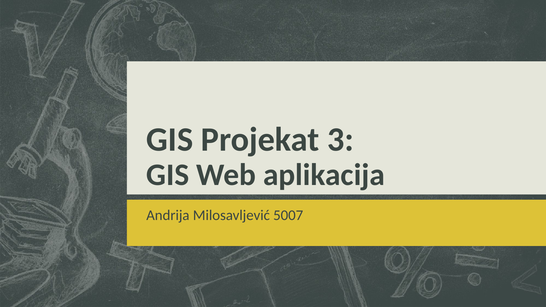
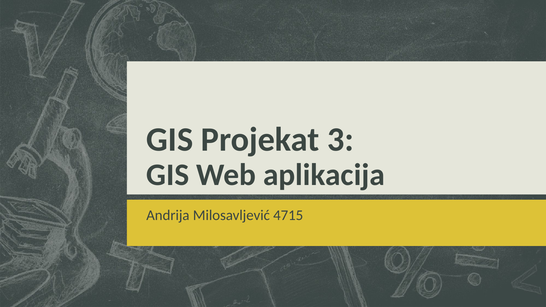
5007: 5007 -> 4715 (288, 215)
